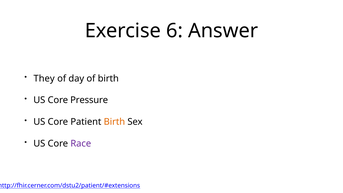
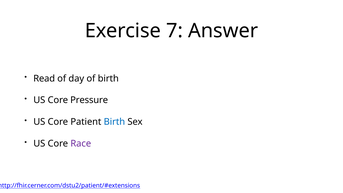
6: 6 -> 7 (174, 31)
They: They -> Read (44, 78)
Birth colour: orange -> blue (114, 122)
